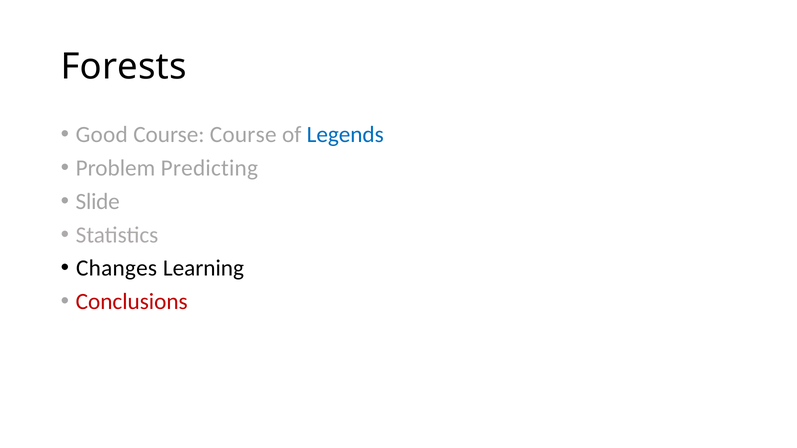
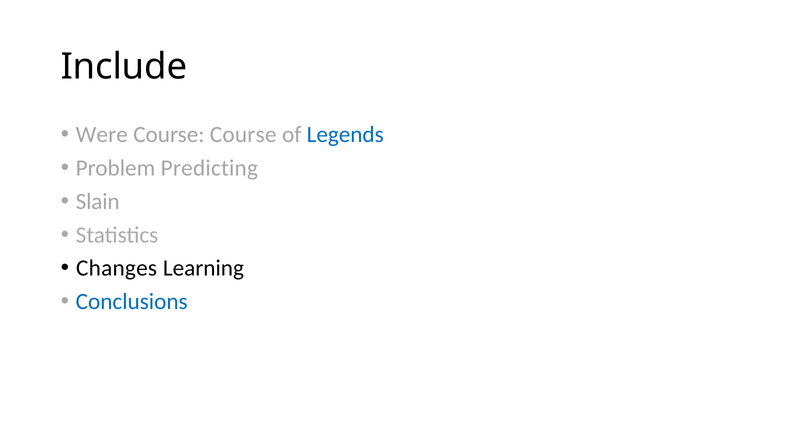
Forests: Forests -> Include (124, 67)
Good: Good -> Were (102, 135)
Slide: Slide -> Slain (98, 202)
Conclusions colour: red -> blue (132, 302)
